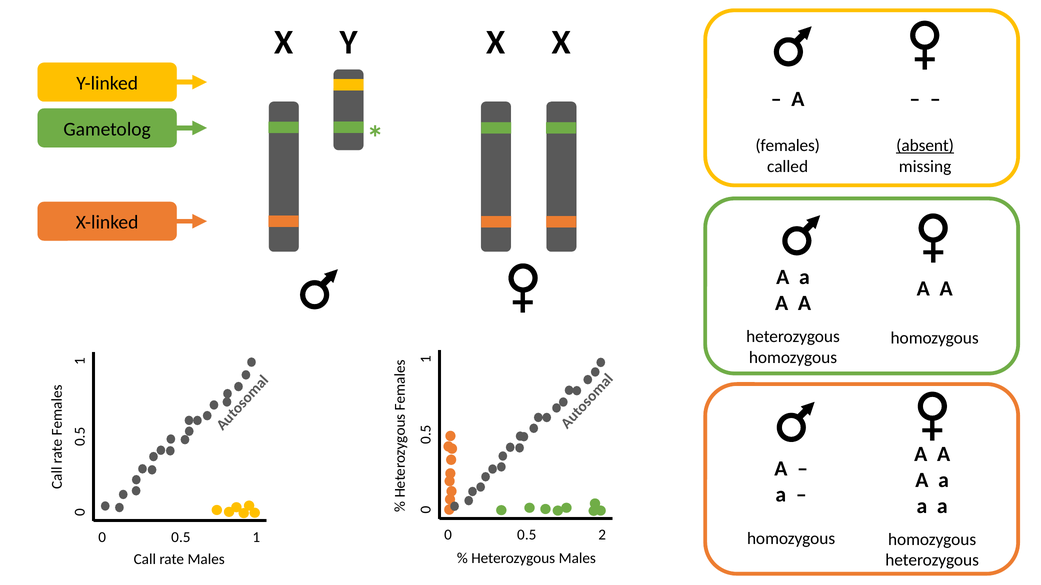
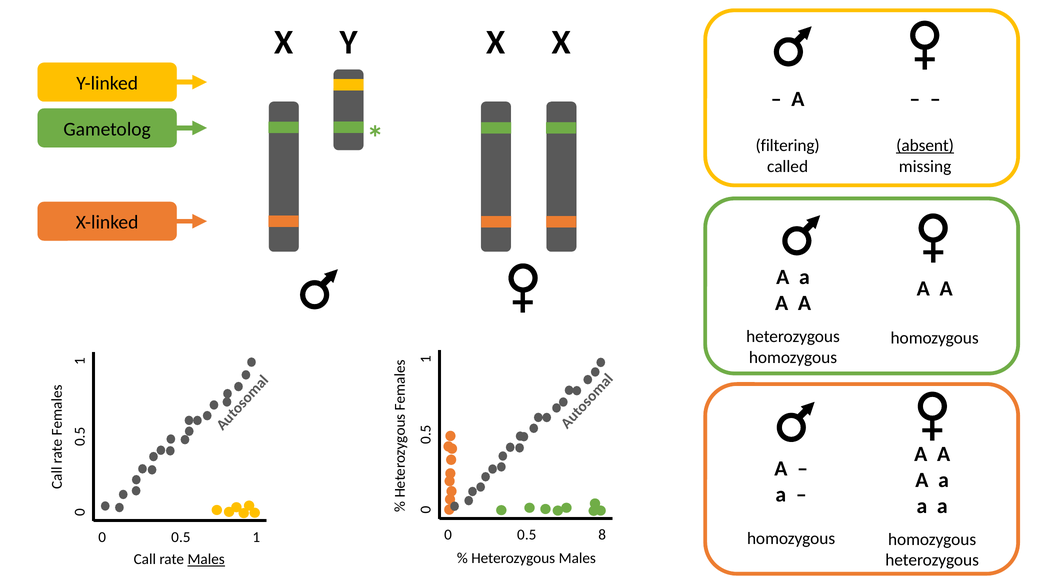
females: females -> filtering (788, 146)
2: 2 -> 8 (602, 535)
Males underline: none -> present (206, 560)
